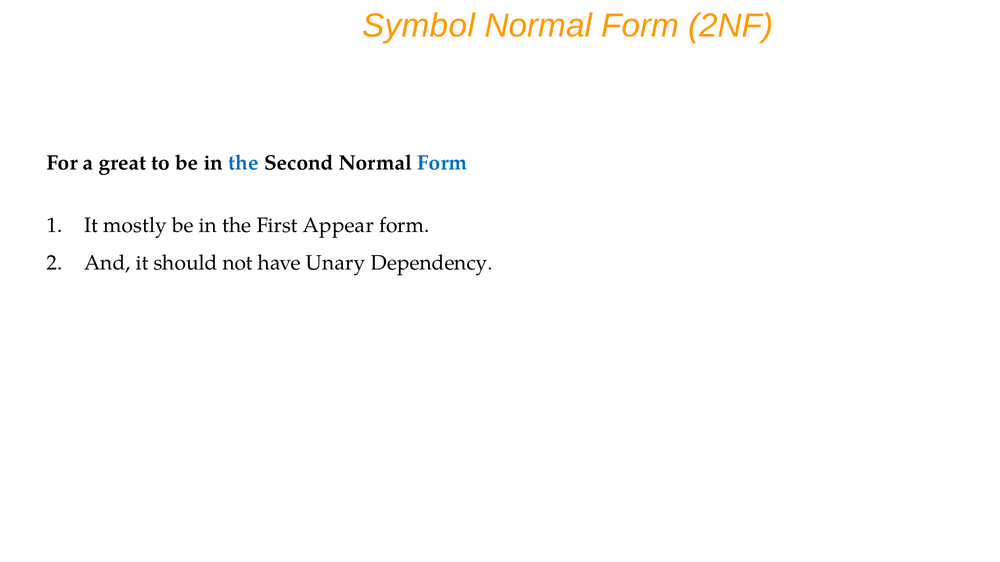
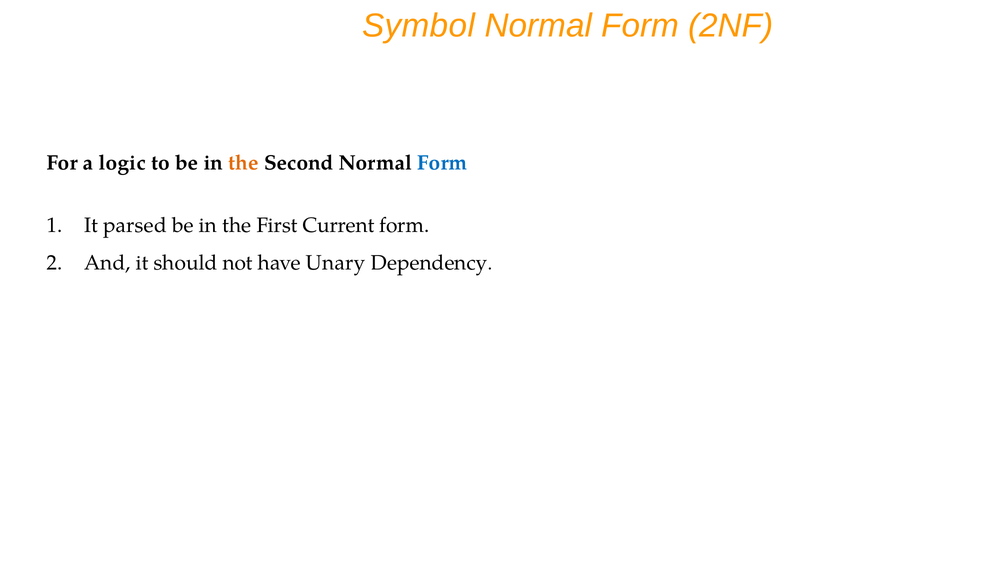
great: great -> logic (122, 163)
the colour: blue -> orange (244, 163)
mostly: mostly -> parsed (135, 226)
Appear: Appear -> Current (339, 226)
